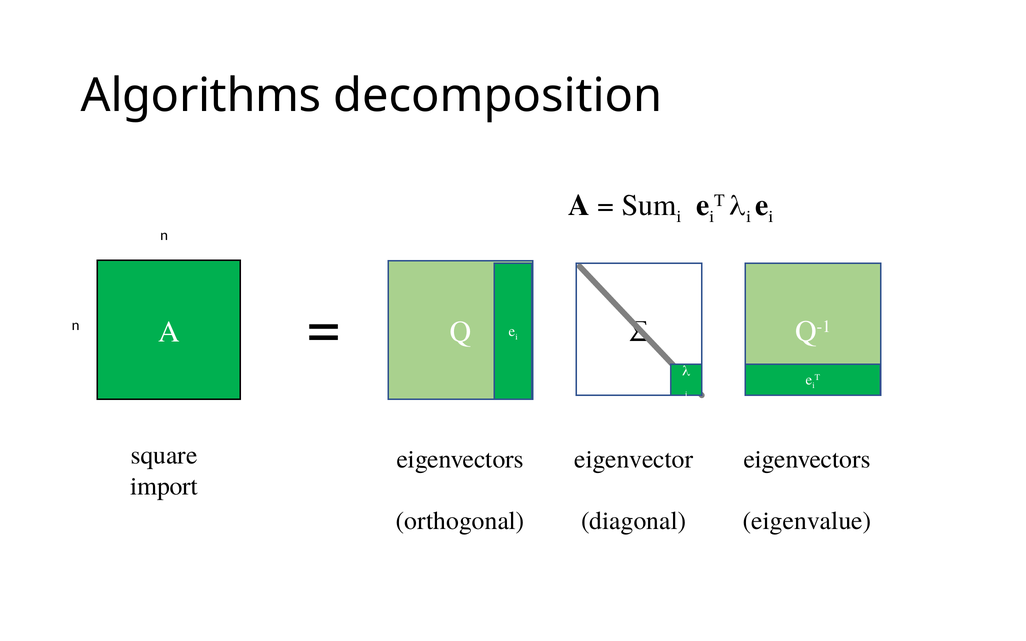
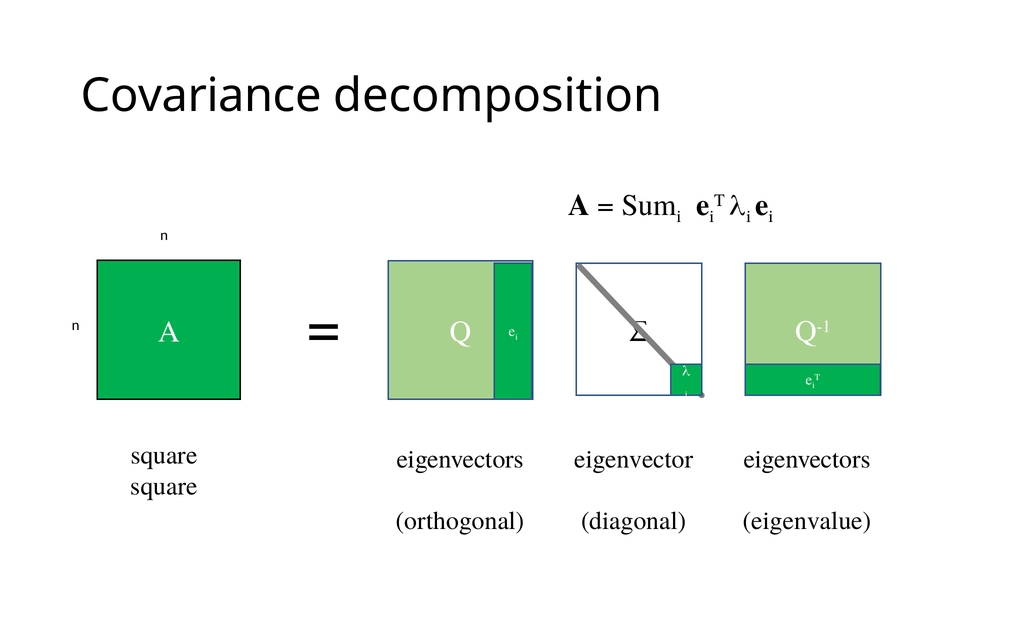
Algorithms: Algorithms -> Covariance (201, 96)
import: import -> square (164, 486)
